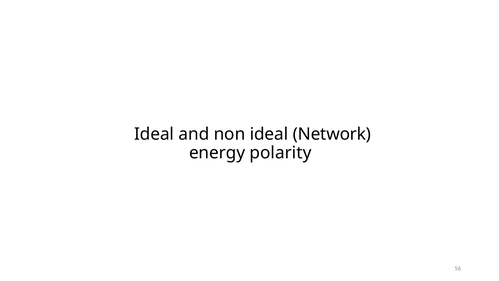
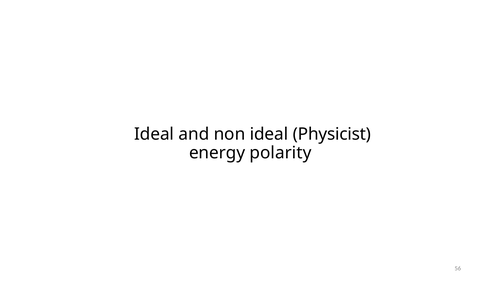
Network: Network -> Physicist (332, 134)
